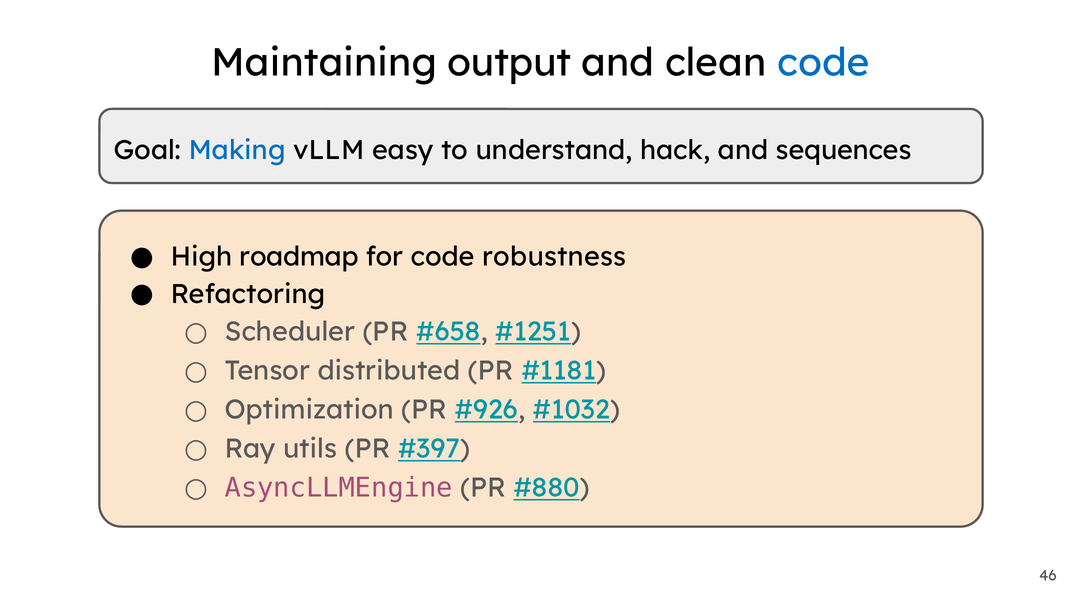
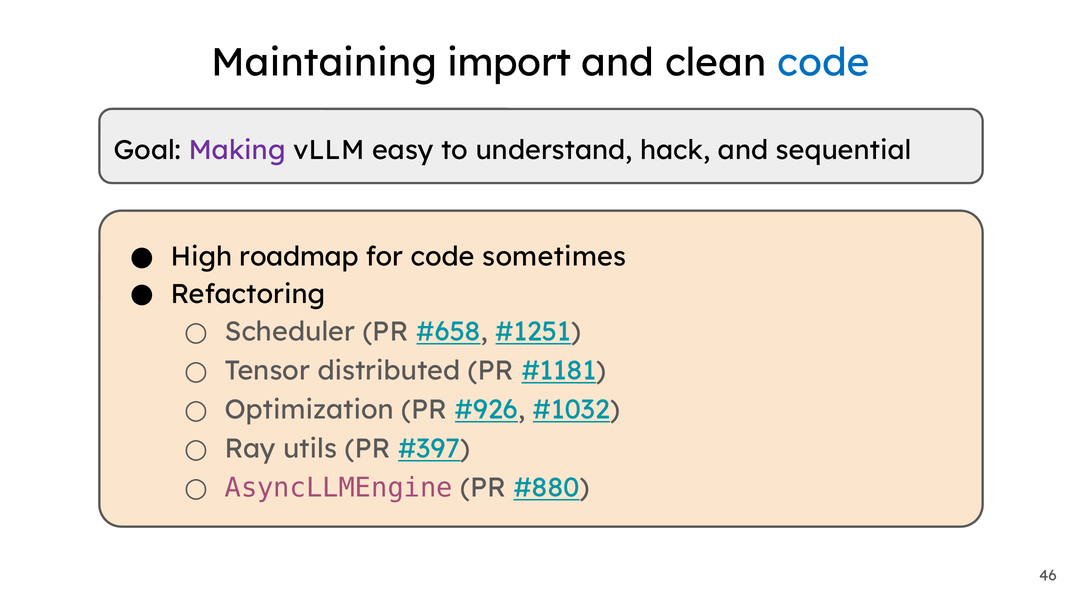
output: output -> import (509, 63)
Making colour: blue -> purple (237, 150)
sequences: sequences -> sequential (844, 150)
robustness: robustness -> sometimes (554, 257)
